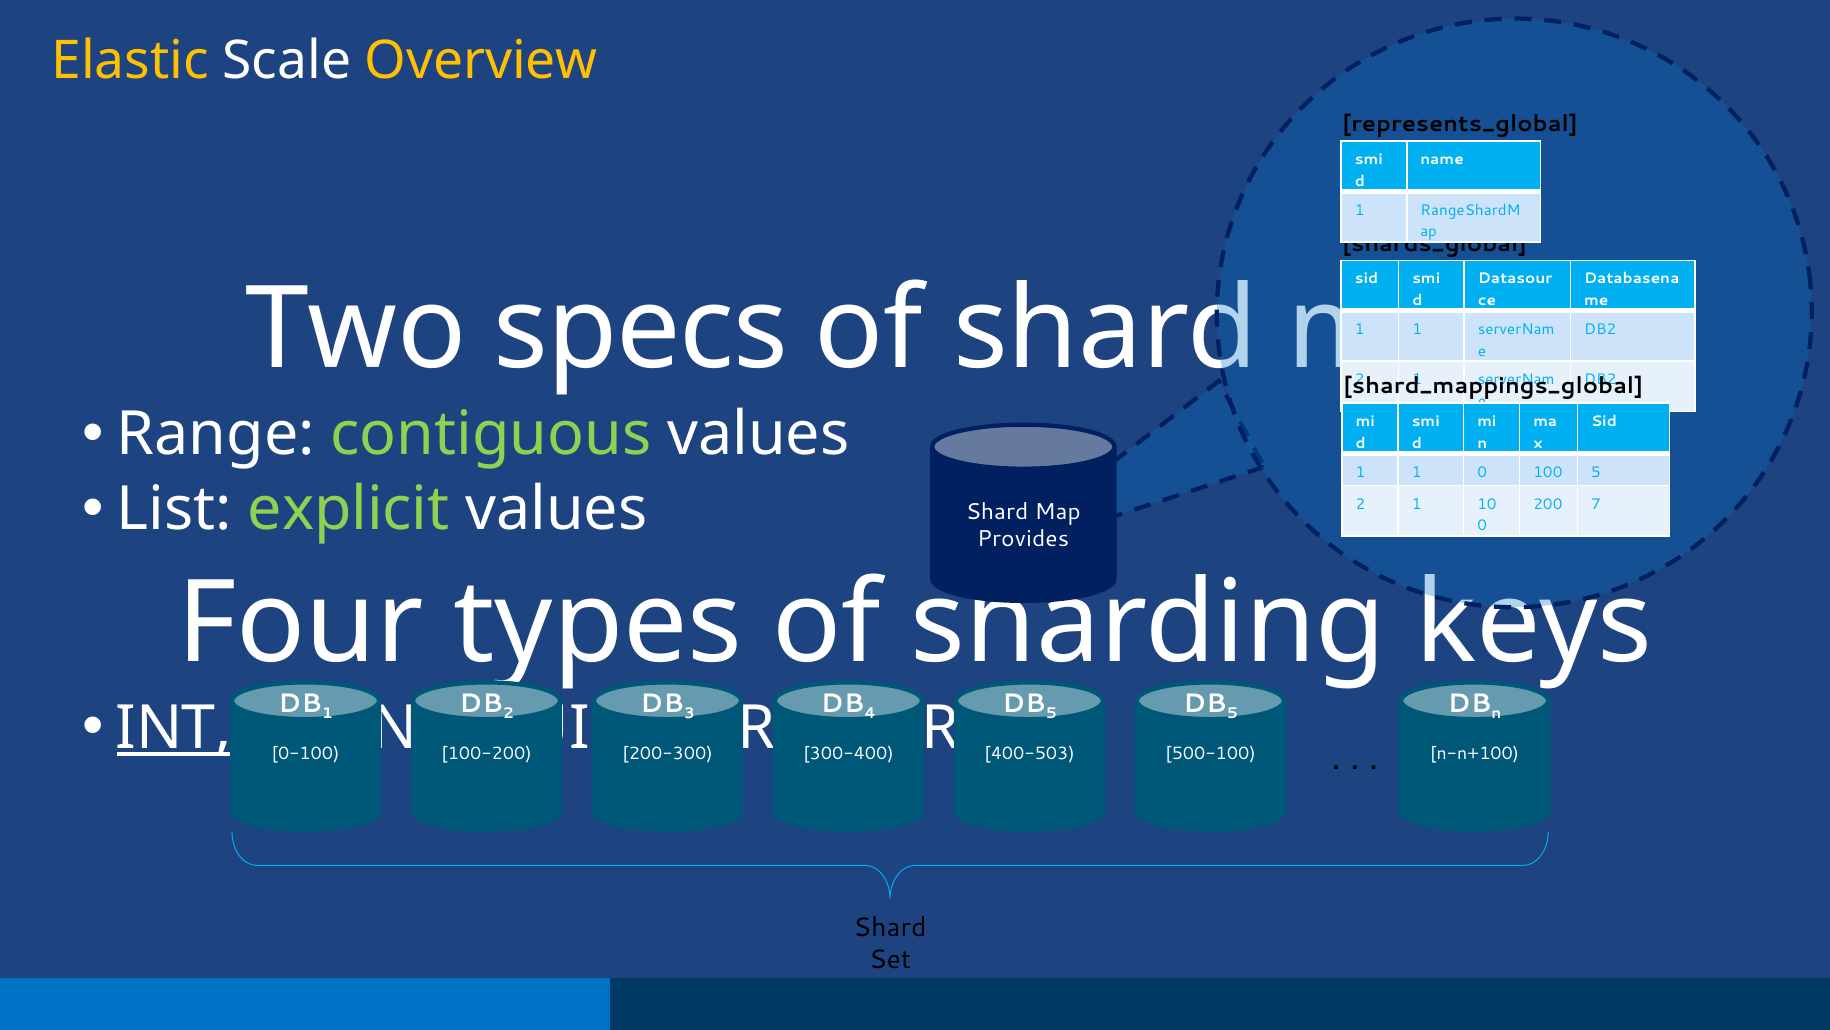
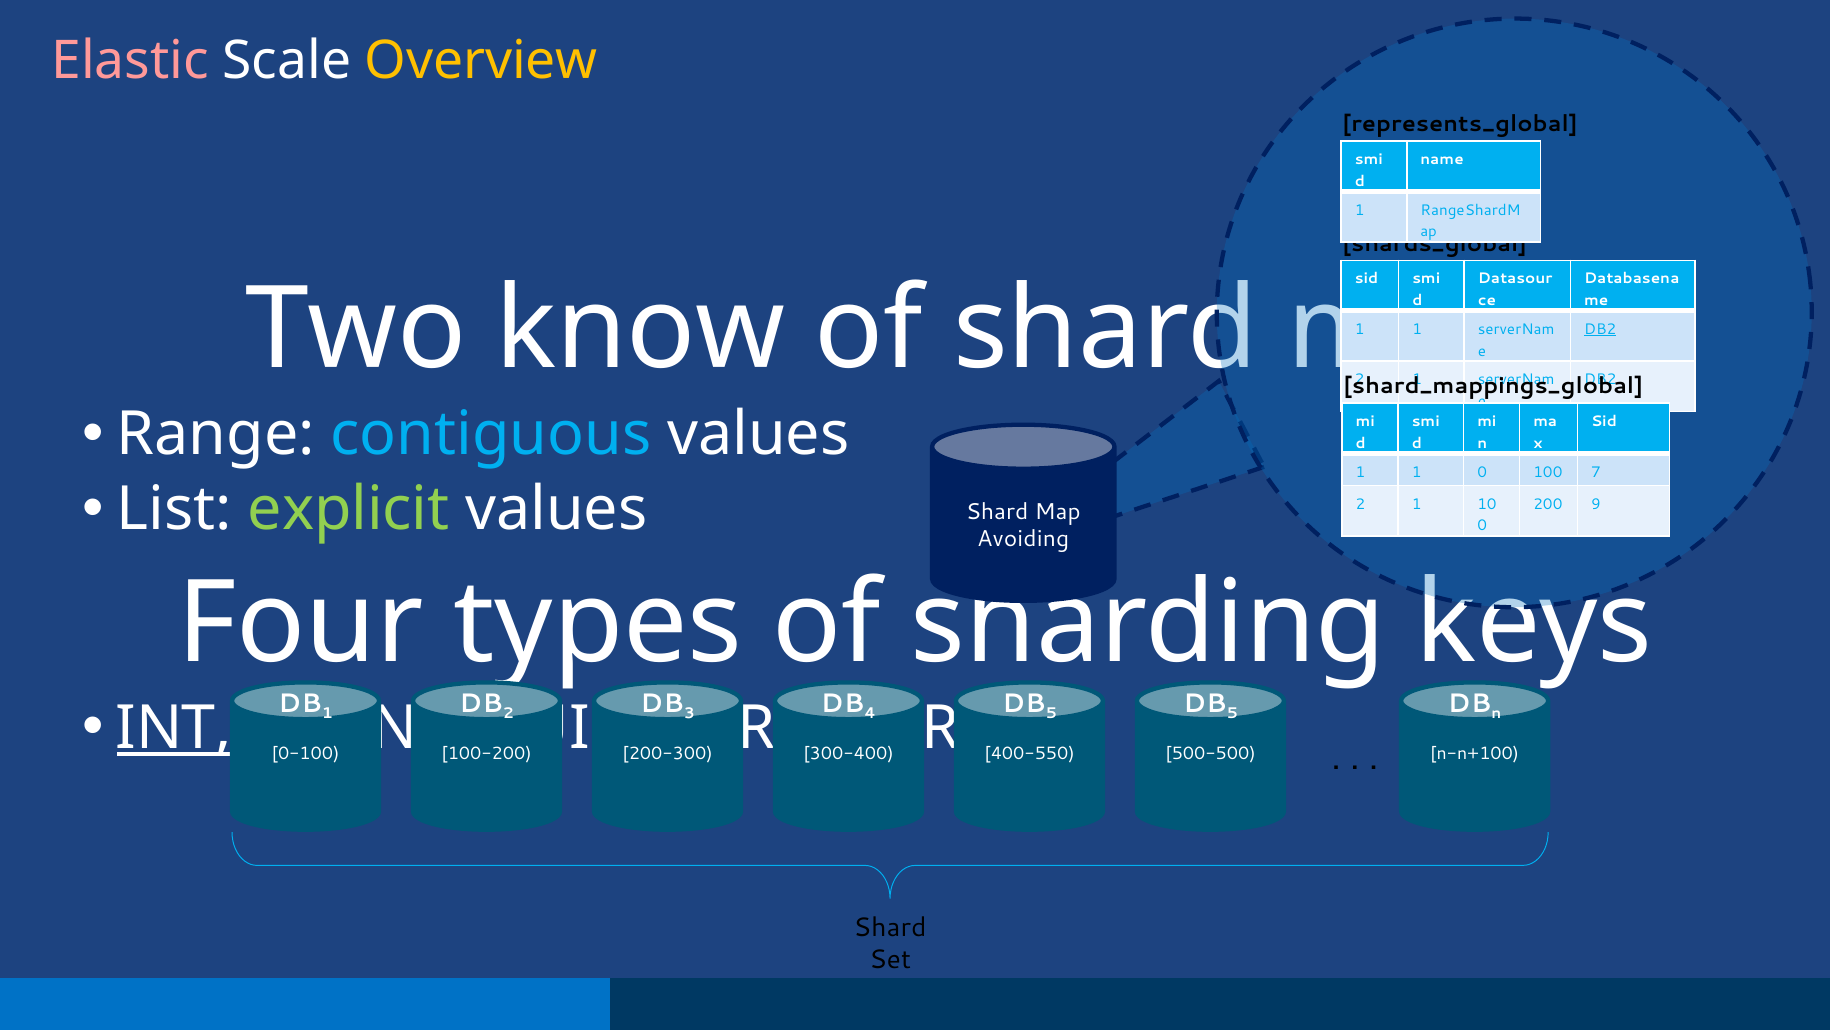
Elastic colour: yellow -> pink (130, 61)
specs: specs -> know (641, 330)
DB2 underline: none -> present (1600, 329)
contiguous colour: light green -> light blue (491, 434)
100 5: 5 -> 7 (1596, 472)
7: 7 -> 9 (1596, 504)
Provides: Provides -> Avoiding (1023, 539)
400-503: 400-503 -> 400-550 (1030, 754)
500-100: 500-100 -> 500-500 (1210, 754)
